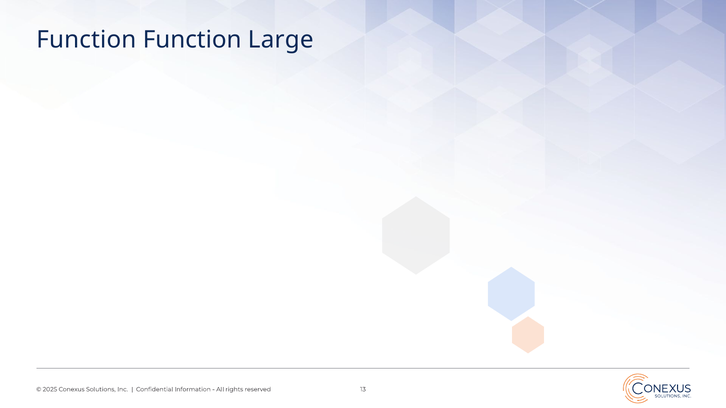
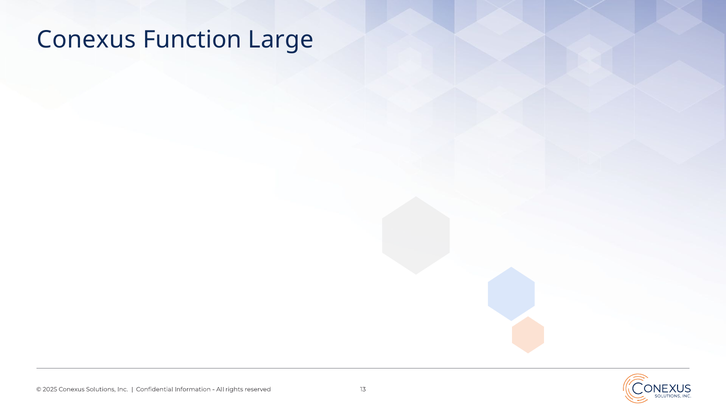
Function: Function -> Conexus (86, 40)
